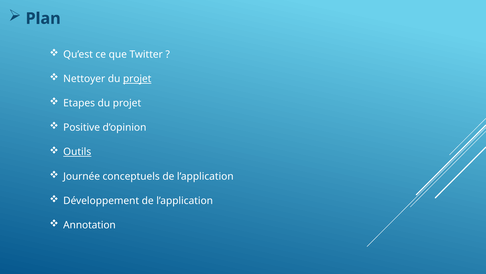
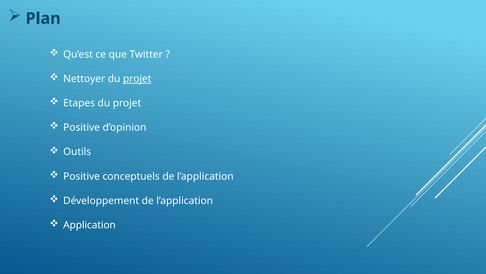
Outils underline: present -> none (77, 152)
Journée: Journée -> Positive (82, 176)
Annotation: Annotation -> Application (89, 225)
